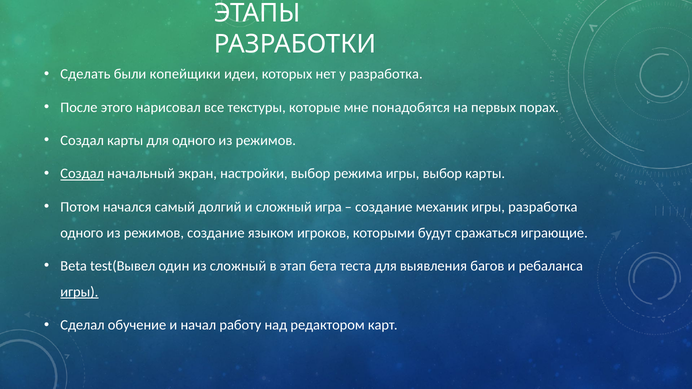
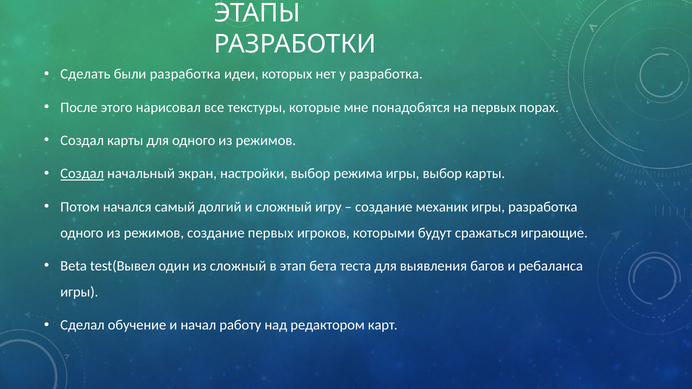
были копейщики: копейщики -> разработка (185, 74)
игра: игра -> игру (328, 207)
создание языком: языком -> первых (271, 233)
игры underline: present -> none (79, 292)
